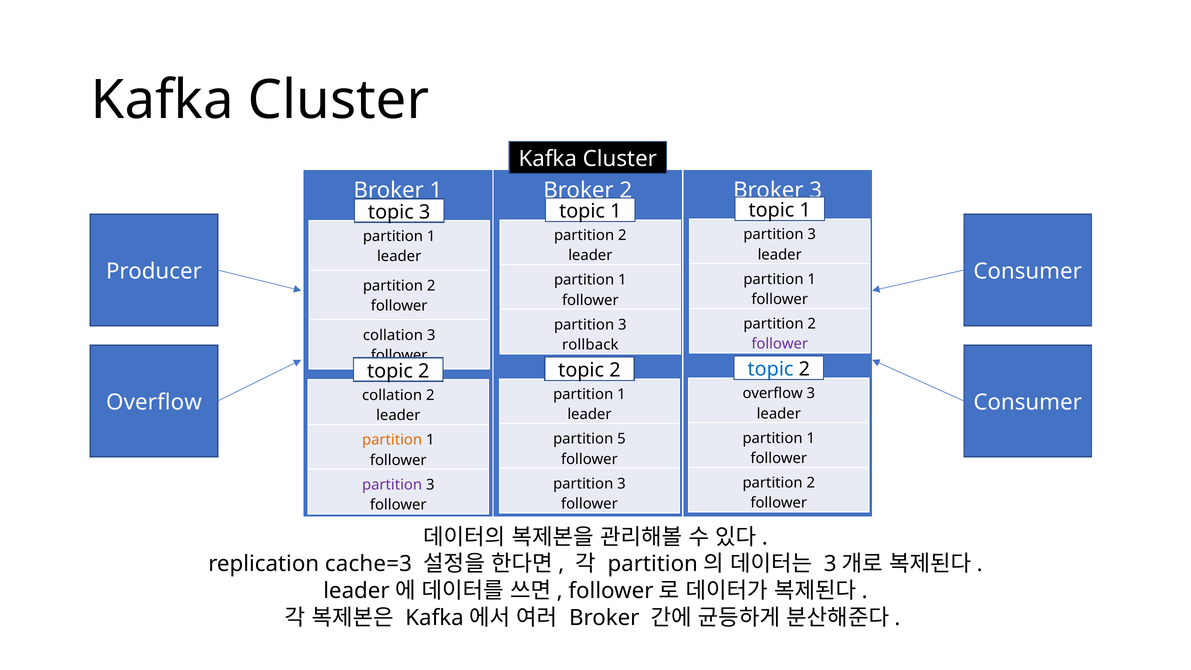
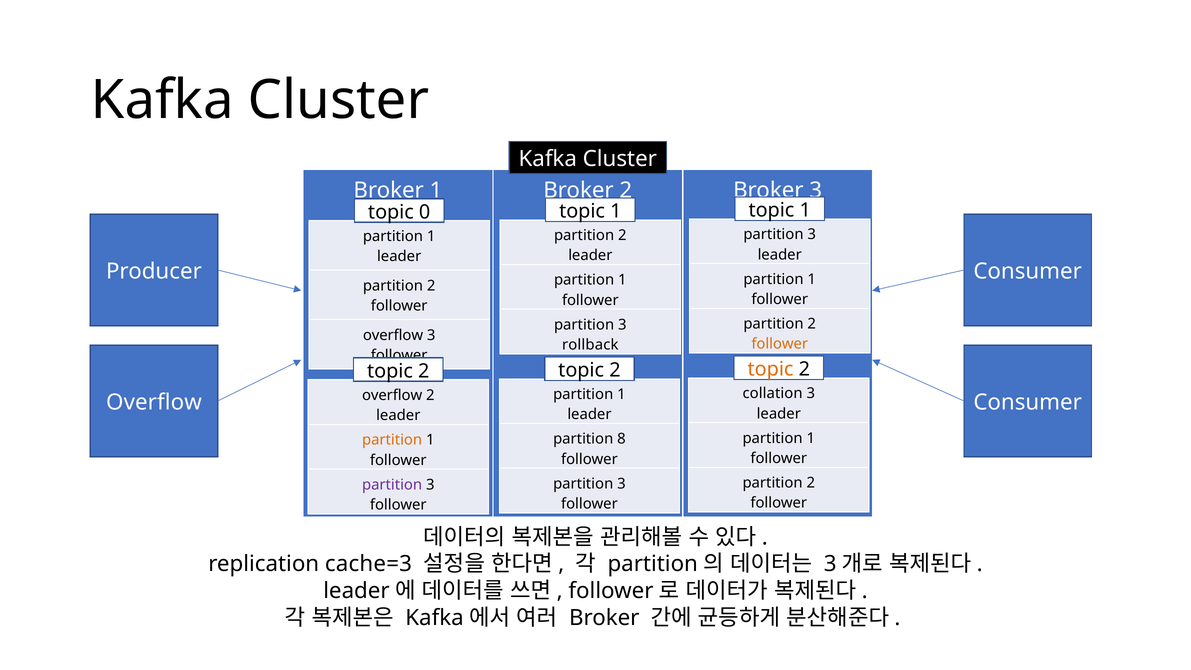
topic 3: 3 -> 0 (425, 212)
collation: collation -> overflow (393, 335)
follower colour: purple -> orange (780, 344)
topic colour: blue -> orange (771, 369)
overflow: overflow -> collation (773, 393)
collation: collation -> overflow (392, 395)
5: 5 -> 8 (621, 439)
